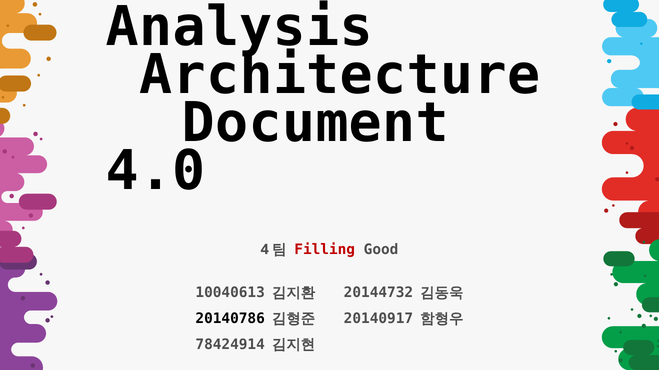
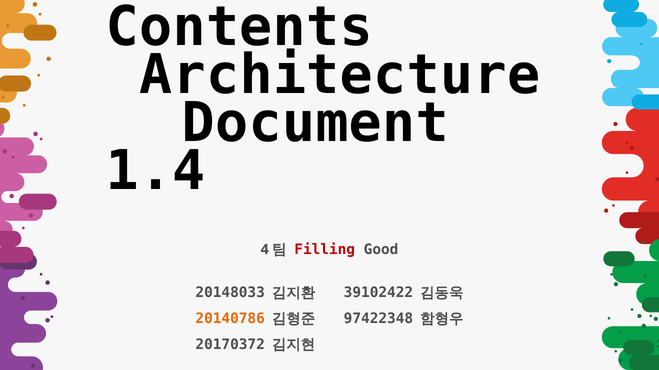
Analysis: Analysis -> Contents (239, 27)
4.0: 4.0 -> 1.4 (156, 171)
10040613: 10040613 -> 20148033 (230, 293)
20144732: 20144732 -> 39102422 (378, 293)
20140786 colour: black -> orange (230, 319)
20140917: 20140917 -> 97422348 (378, 319)
78424914: 78424914 -> 20170372 (230, 345)
